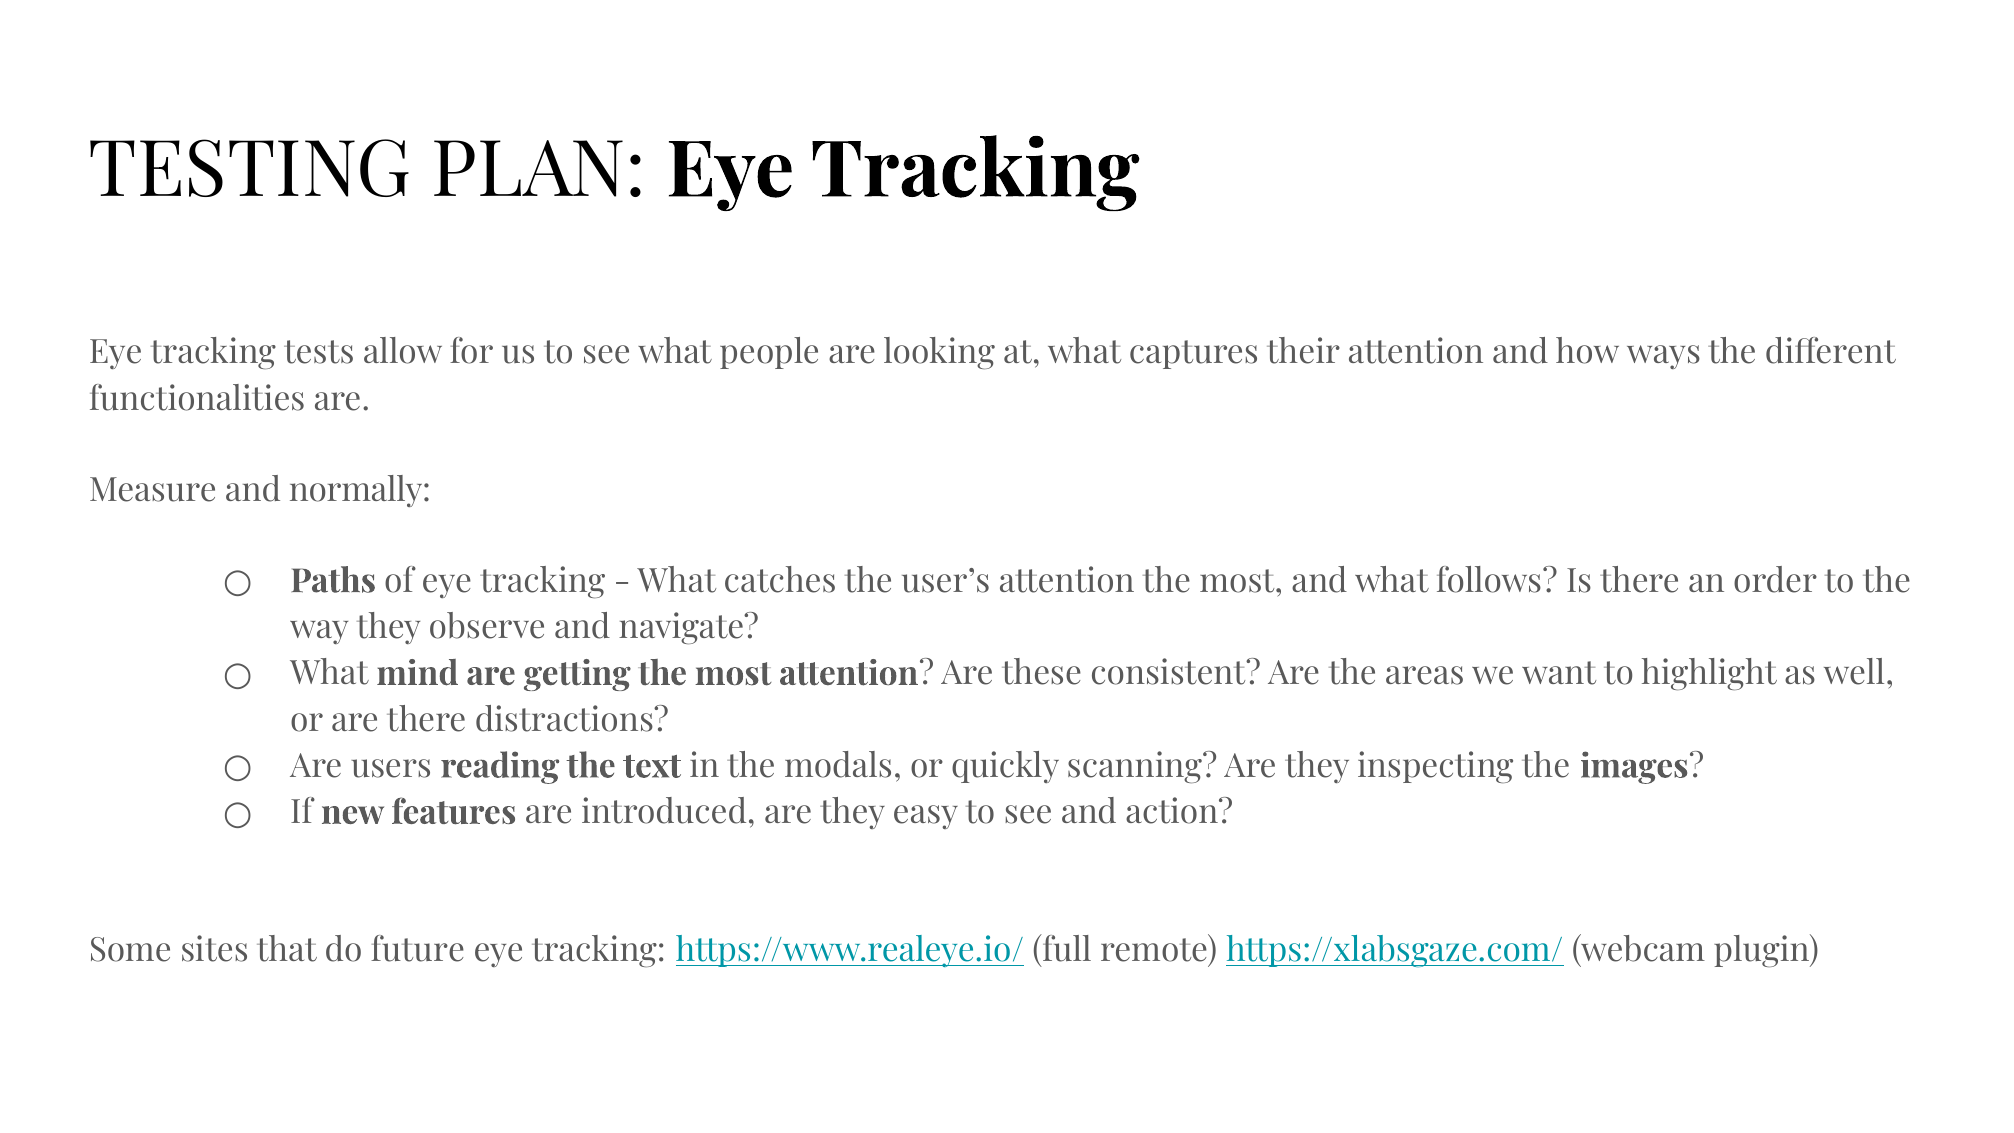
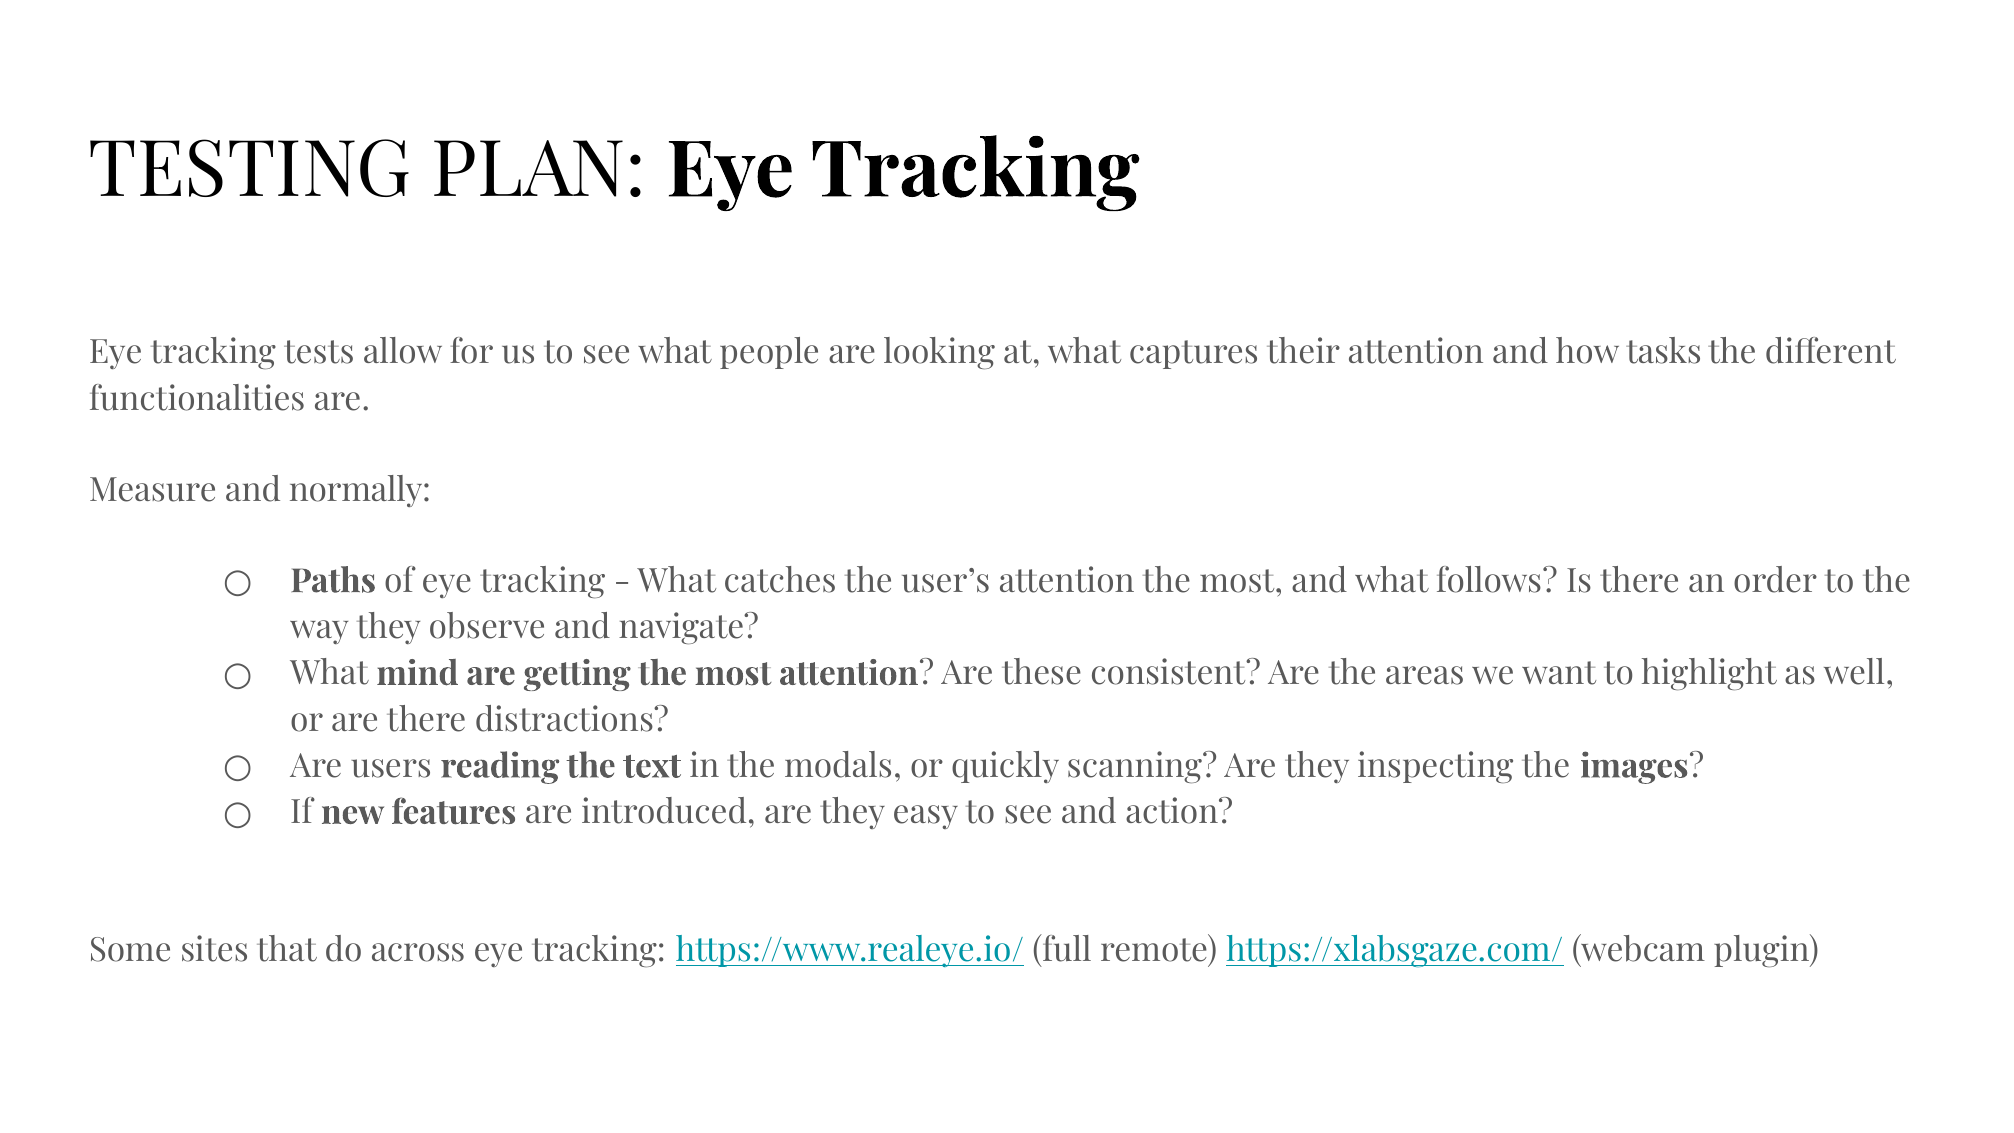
ways: ways -> tasks (1664, 353)
future: future -> across (418, 951)
